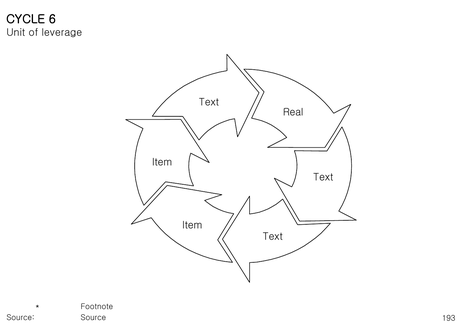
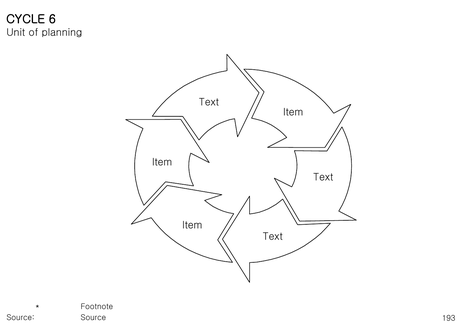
leverage: leverage -> planning (62, 32)
Real: Real -> Item (293, 112)
